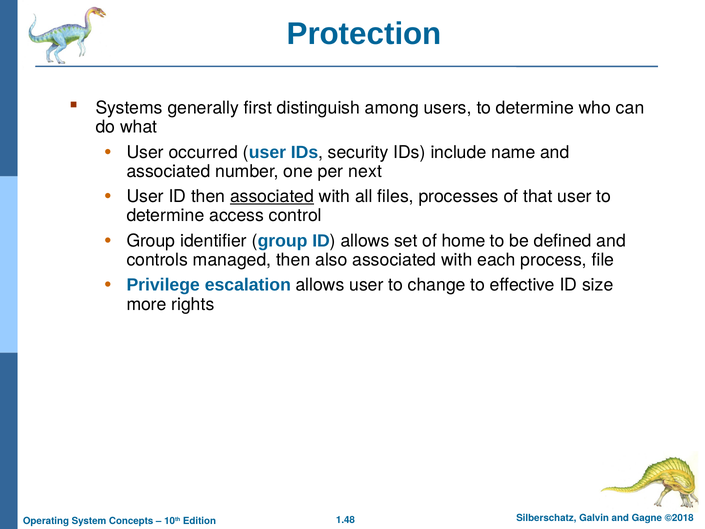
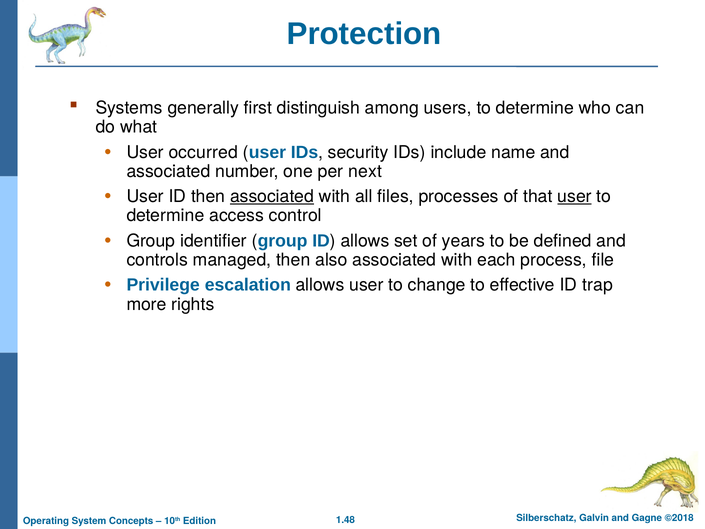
user underline: none -> present (575, 197)
home: home -> years (463, 241)
size: size -> trap (598, 285)
